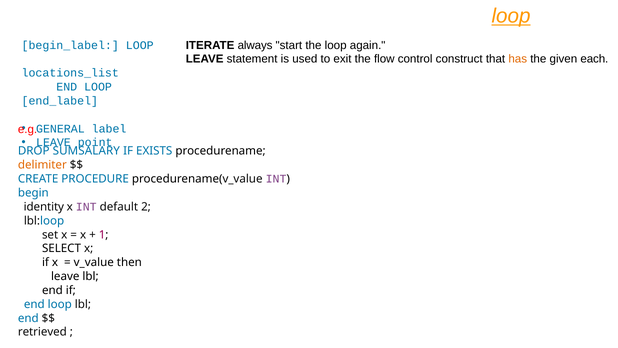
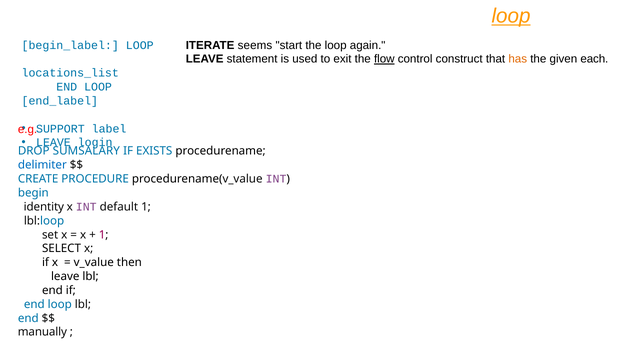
always: always -> seems (255, 45)
flow underline: none -> present (384, 59)
GENERAL: GENERAL -> SUPPORT (60, 129)
point: point -> login (95, 142)
delimiter colour: orange -> blue (42, 165)
default 2: 2 -> 1 (146, 207)
retrieved: retrieved -> manually (42, 332)
